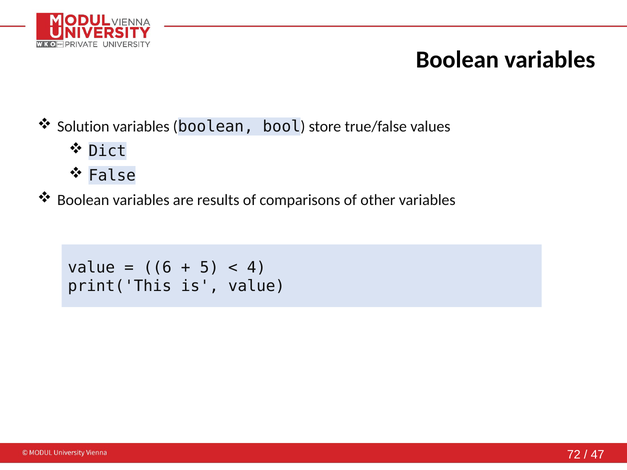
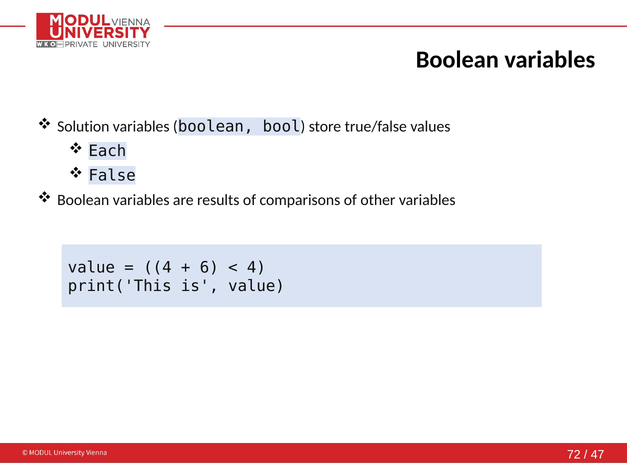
Dict: Dict -> Each (107, 151)
6: 6 -> 4 (157, 268)
5: 5 -> 6 (209, 268)
